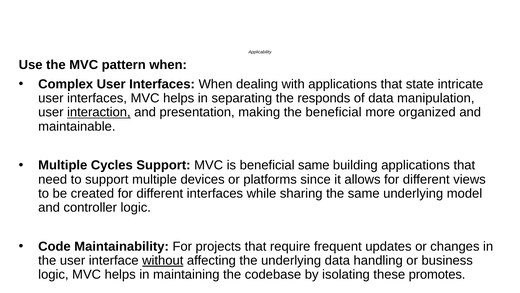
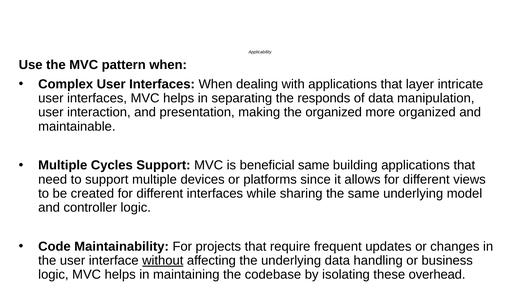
state: state -> layer (420, 84)
interaction underline: present -> none (99, 112)
the beneficial: beneficial -> organized (334, 112)
promotes: promotes -> overhead (437, 274)
